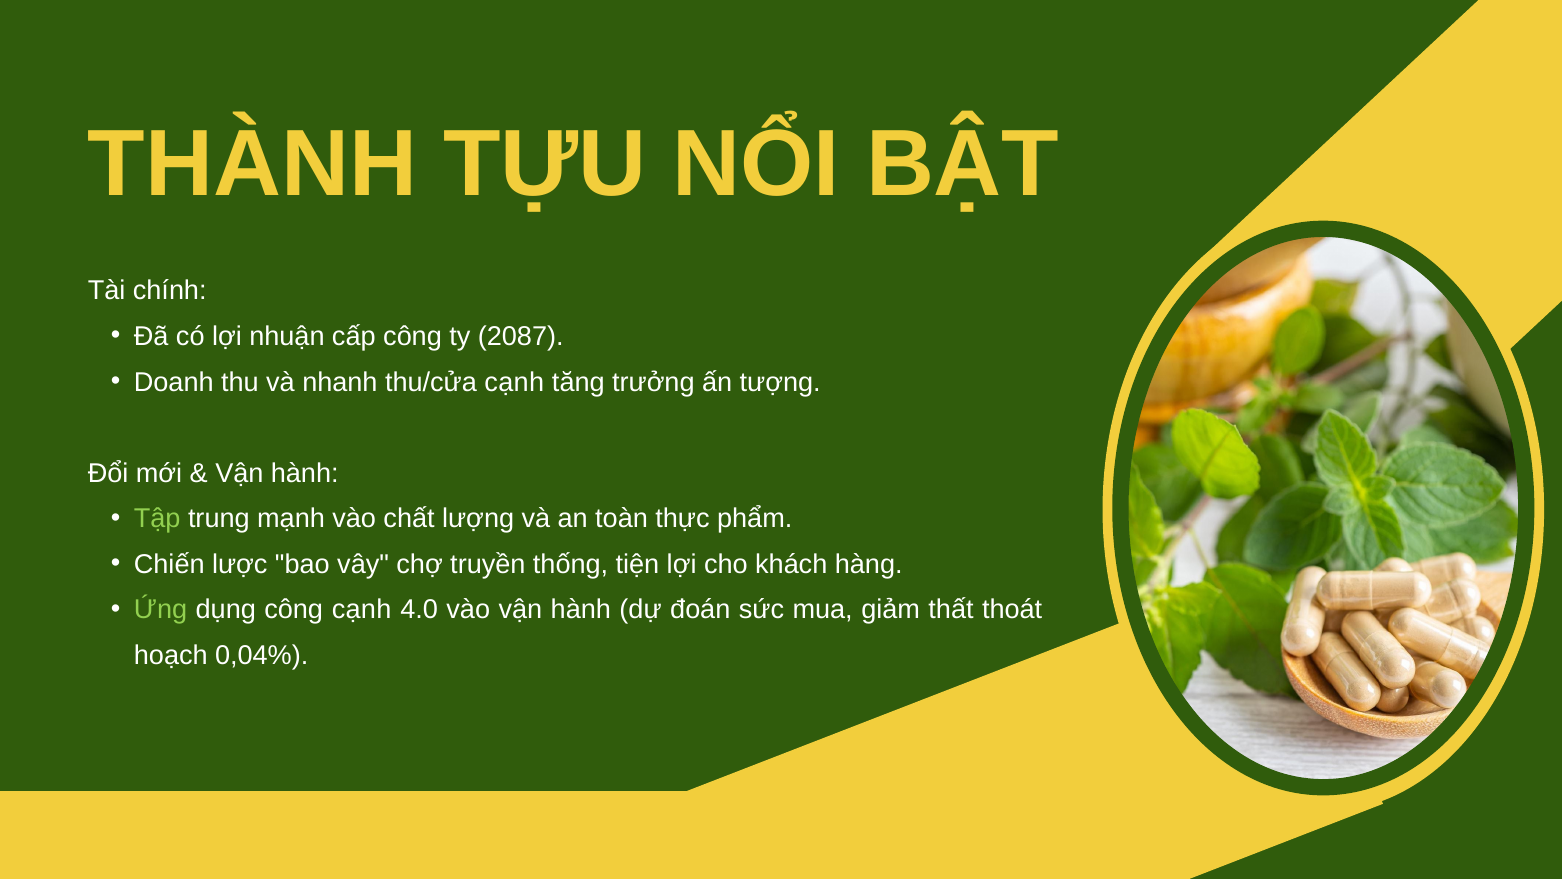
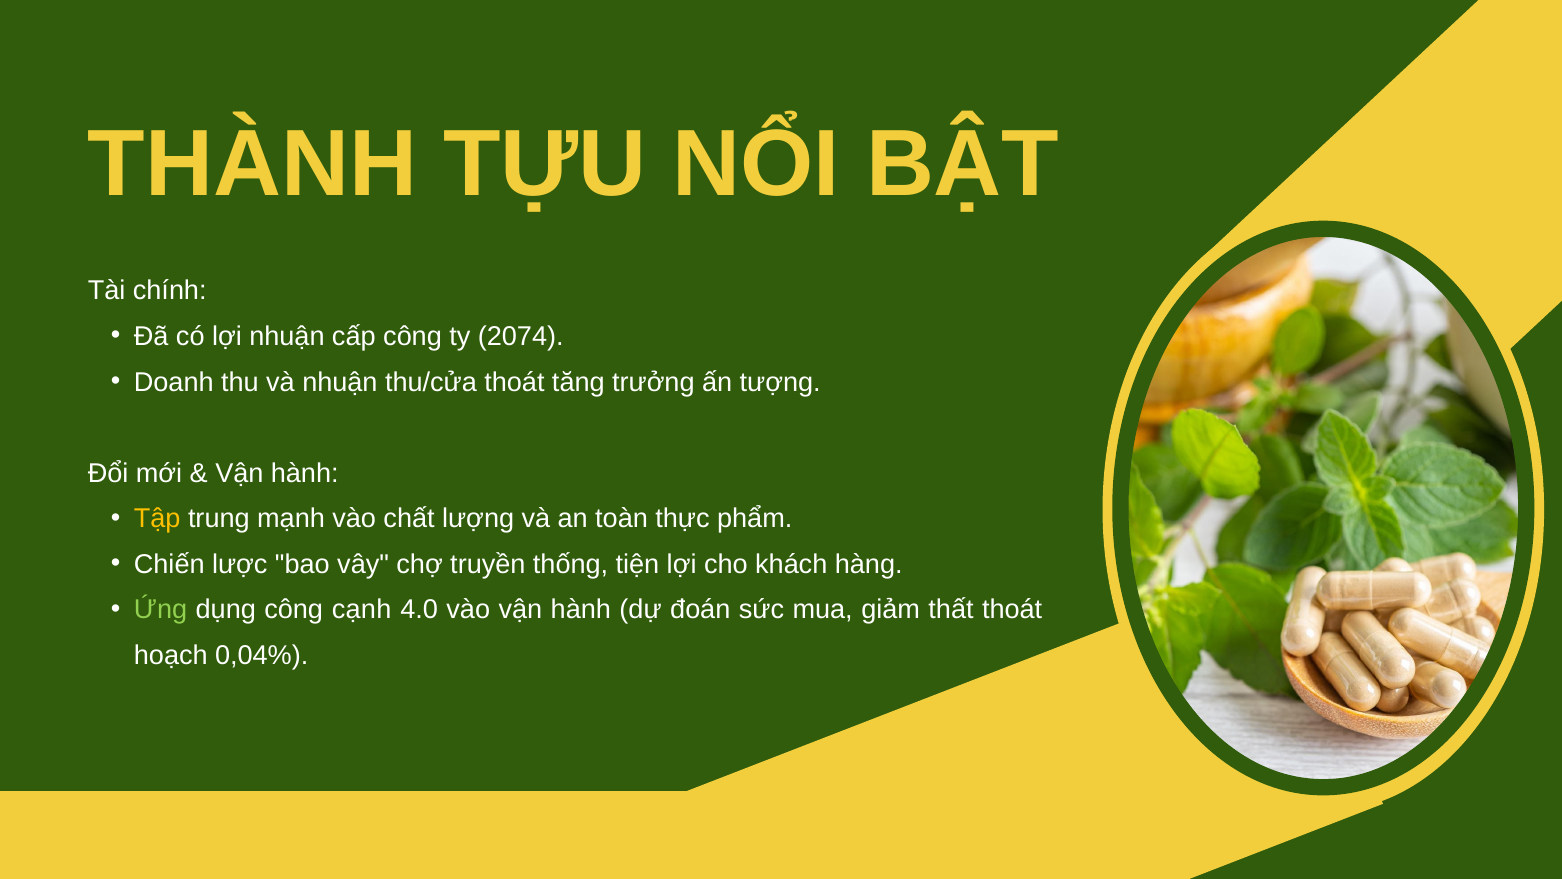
2087: 2087 -> 2074 (521, 336)
và nhanh: nhanh -> nhuận (340, 382)
thu/cửa cạnh: cạnh -> thoát (514, 382)
Tập colour: light green -> yellow (157, 519)
